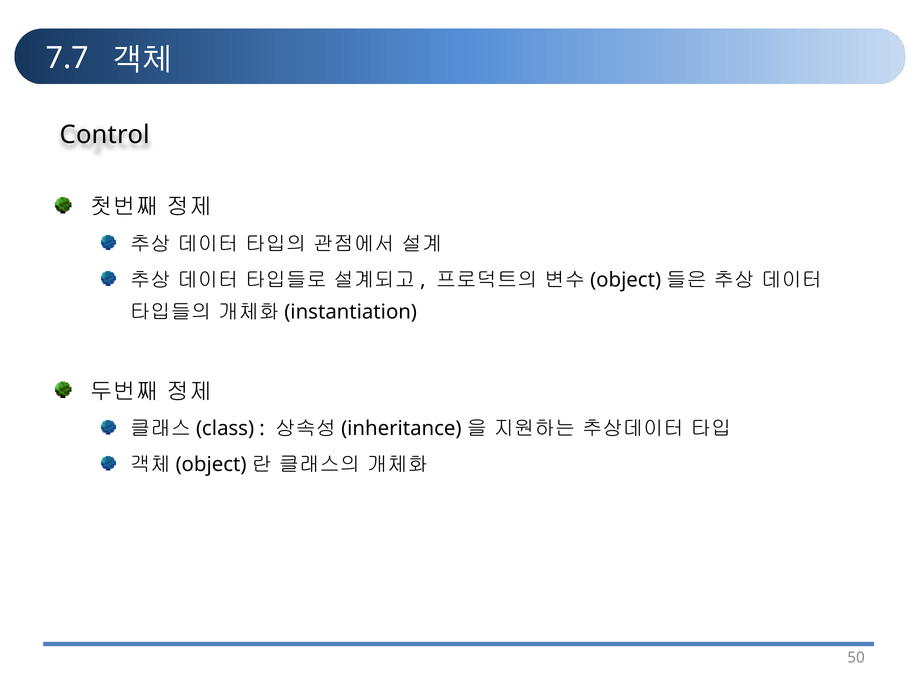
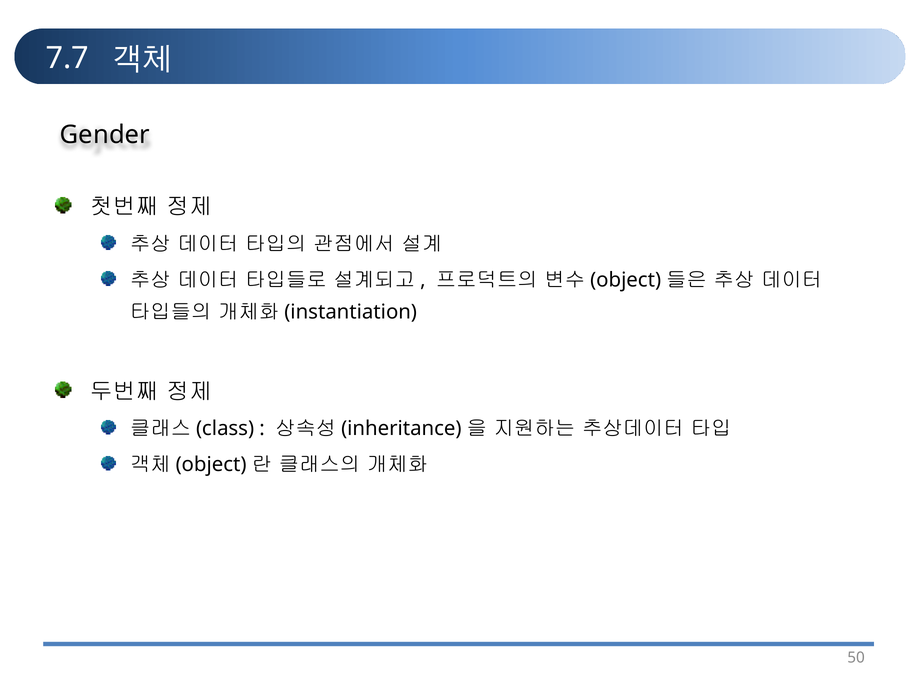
Control: Control -> Gender (105, 135)
